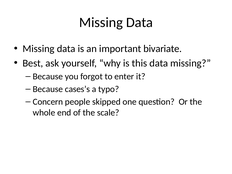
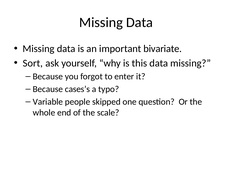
Best: Best -> Sort (33, 63)
Concern: Concern -> Variable (48, 102)
